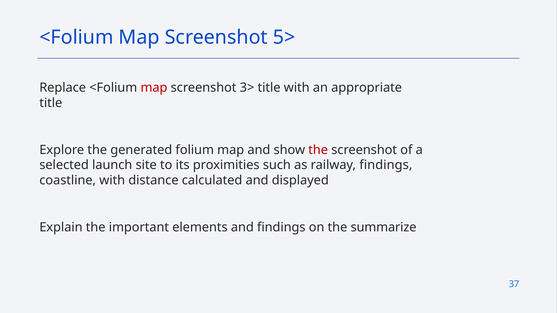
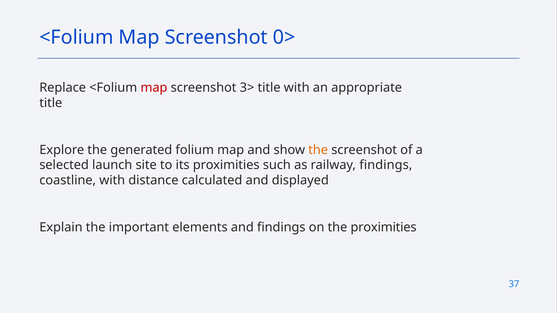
5>: 5> -> 0> (284, 37)
the colour: red -> orange (318, 150)
the summarize: summarize -> proximities (384, 227)
